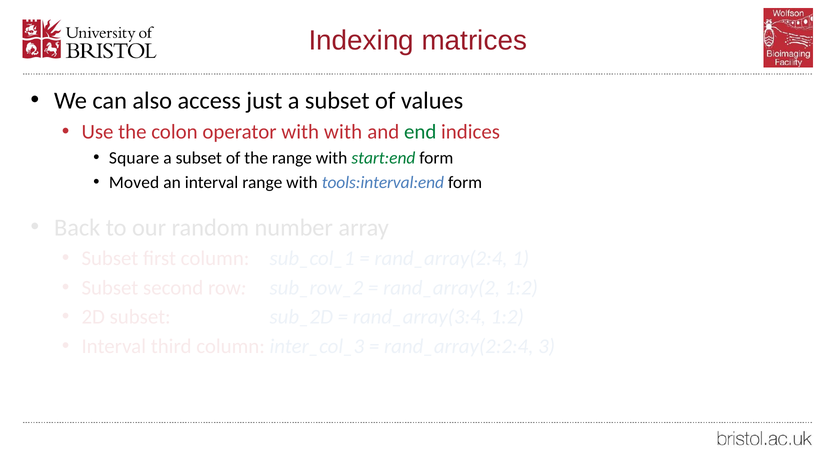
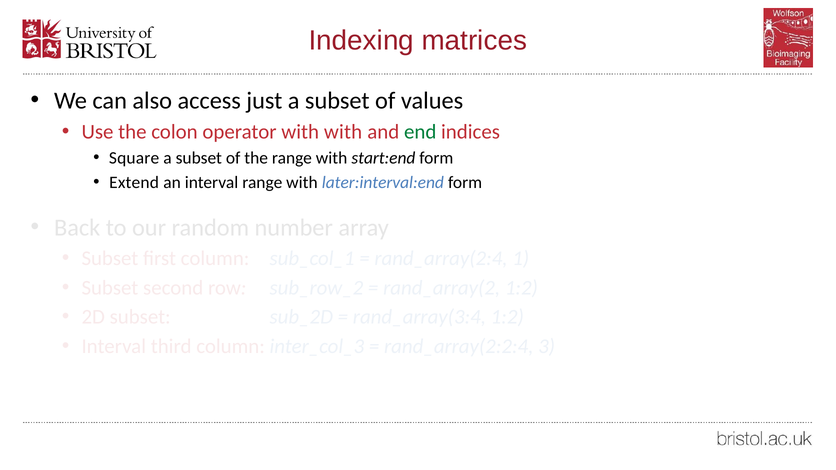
start:end colour: green -> black (383, 158)
Moved: Moved -> Extend (134, 183)
tools:interval:end: tools:interval:end -> later:interval:end (383, 183)
